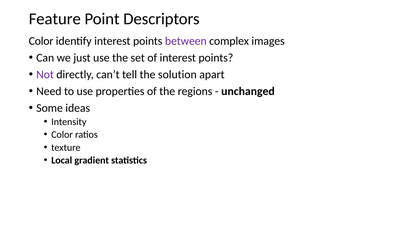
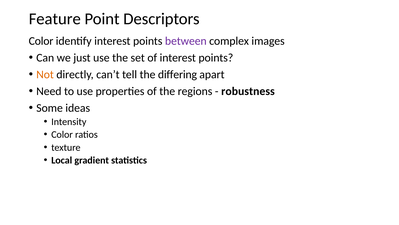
Not colour: purple -> orange (45, 74)
solution: solution -> differing (177, 74)
unchanged: unchanged -> robustness (248, 91)
